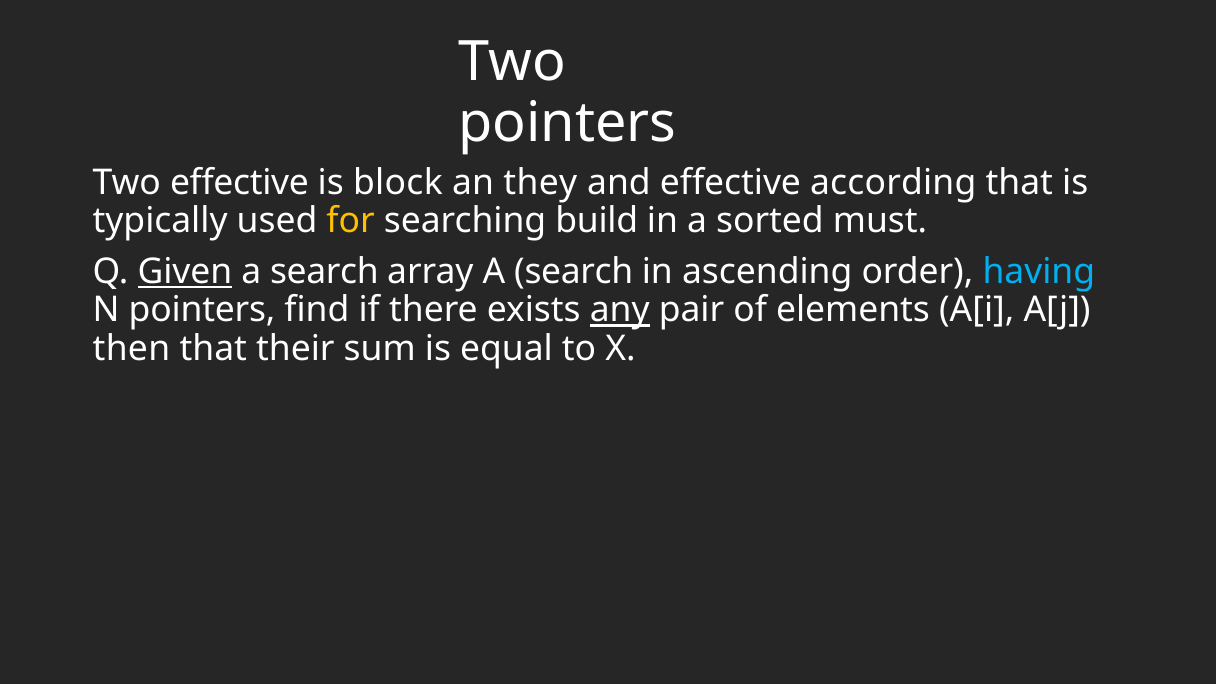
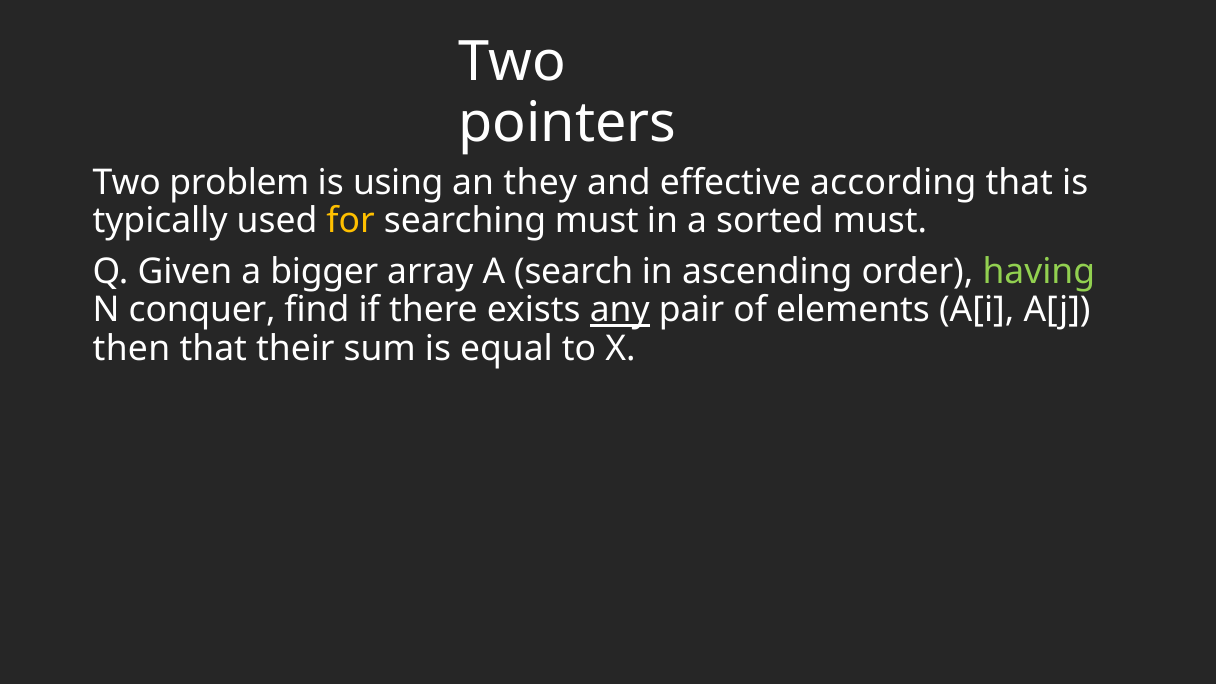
Two effective: effective -> problem (239, 183)
block: block -> using (398, 183)
searching build: build -> must (597, 221)
Given underline: present -> none (185, 272)
search: search -> bigger (324, 272)
having colour: light blue -> light green (1039, 272)
N pointers: pointers -> conquer (202, 310)
